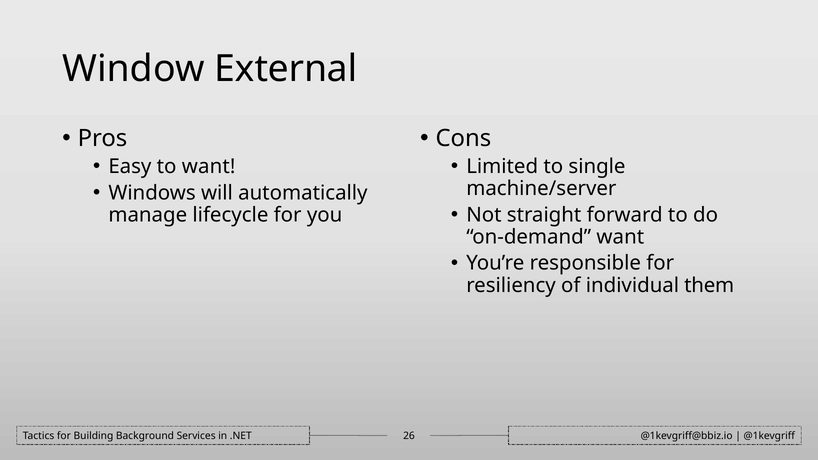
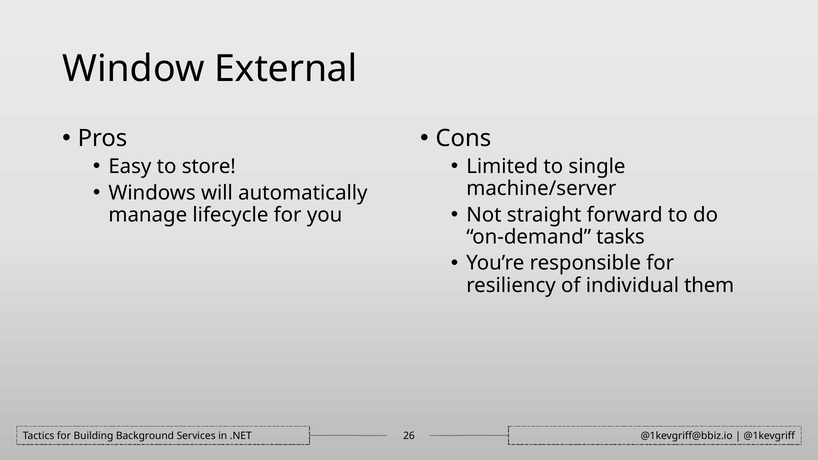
to want: want -> store (209, 167)
on-demand want: want -> tasks (620, 237)
